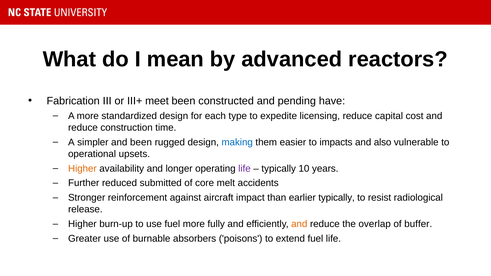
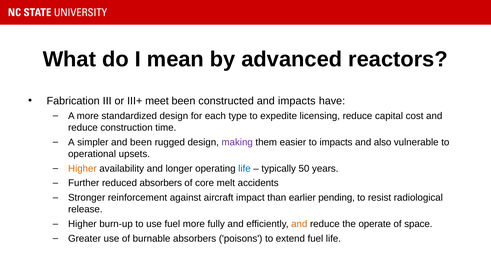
and pending: pending -> impacts (297, 101)
making colour: blue -> purple (237, 142)
life colour: purple -> blue (245, 169)
10: 10 -> 50 (304, 169)
reduced submitted: submitted -> absorbers (161, 183)
earlier typically: typically -> pending (337, 198)
overlap: overlap -> operate (375, 224)
buffer: buffer -> space (418, 224)
